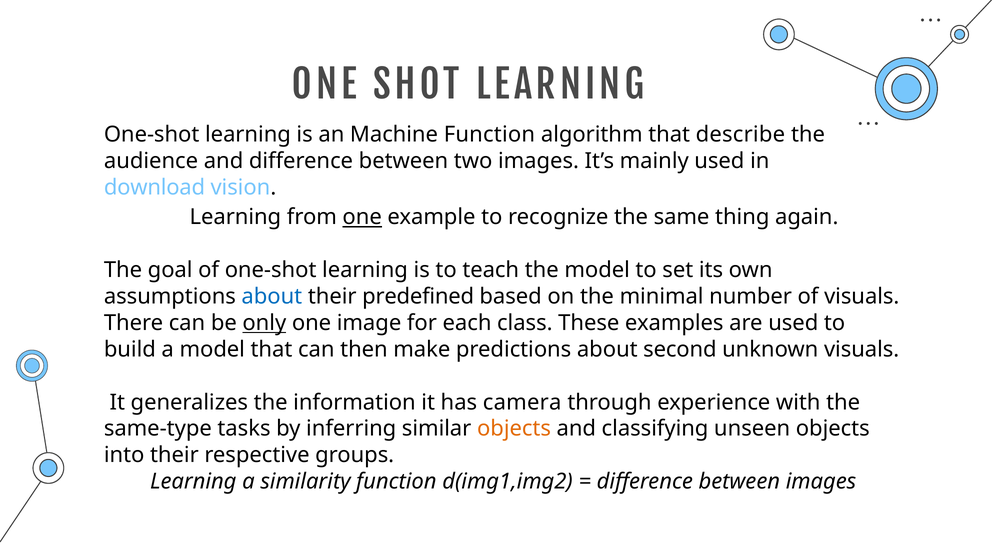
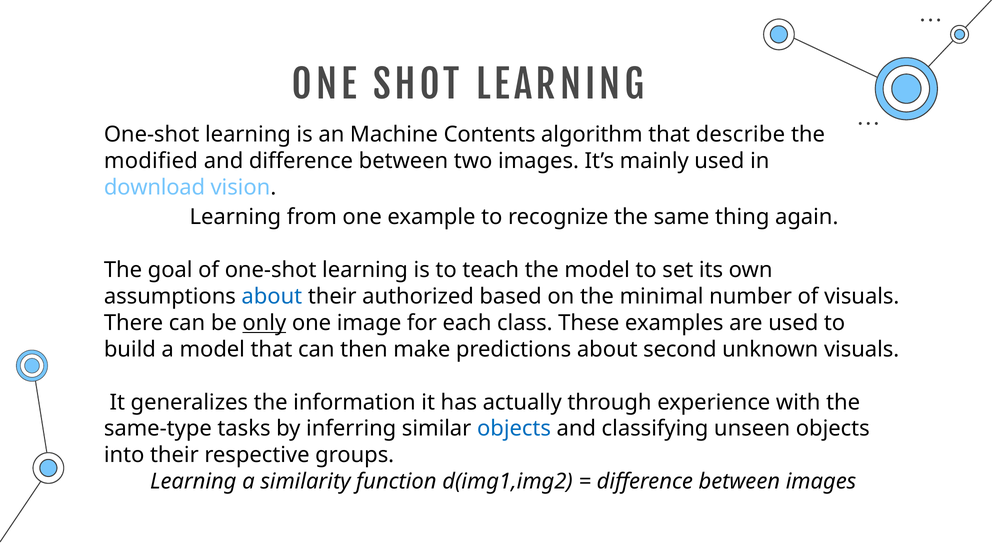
Machine Function: Function -> Contents (490, 134)
audience: audience -> modified (151, 161)
one underline: present -> none (362, 217)
predefined: predefined -> authorized (418, 297)
camera: camera -> actually (522, 402)
objects colour: orange -> blue (514, 429)
